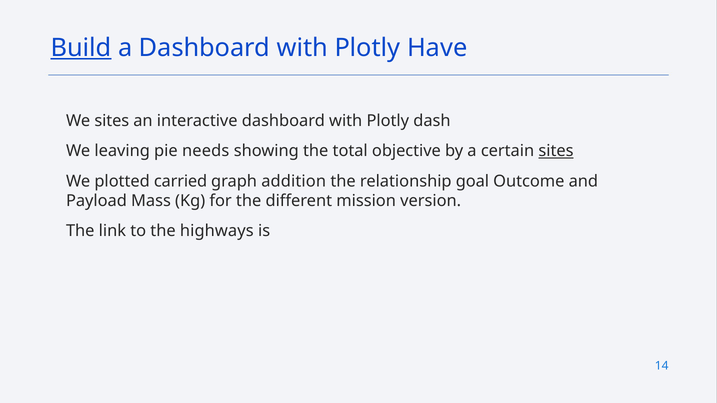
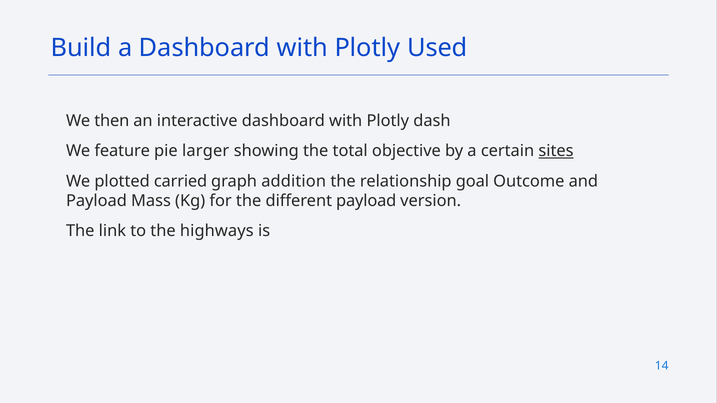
Build underline: present -> none (81, 48)
Have: Have -> Used (437, 48)
We sites: sites -> then (112, 121)
leaving: leaving -> feature (122, 151)
needs: needs -> larger (206, 151)
different mission: mission -> payload (366, 201)
